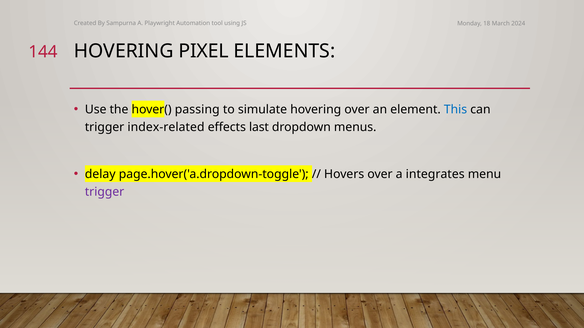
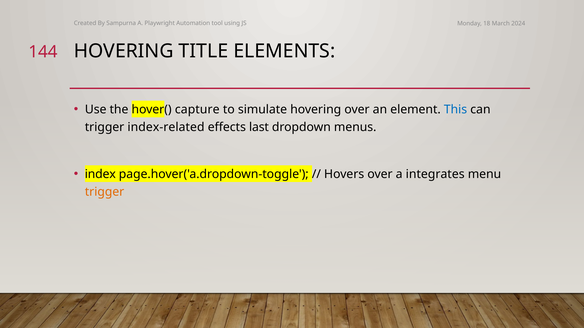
PIXEL: PIXEL -> TITLE (203, 51)
passing: passing -> capture (197, 110)
delay: delay -> index (100, 175)
trigger colour: purple -> orange (105, 192)
